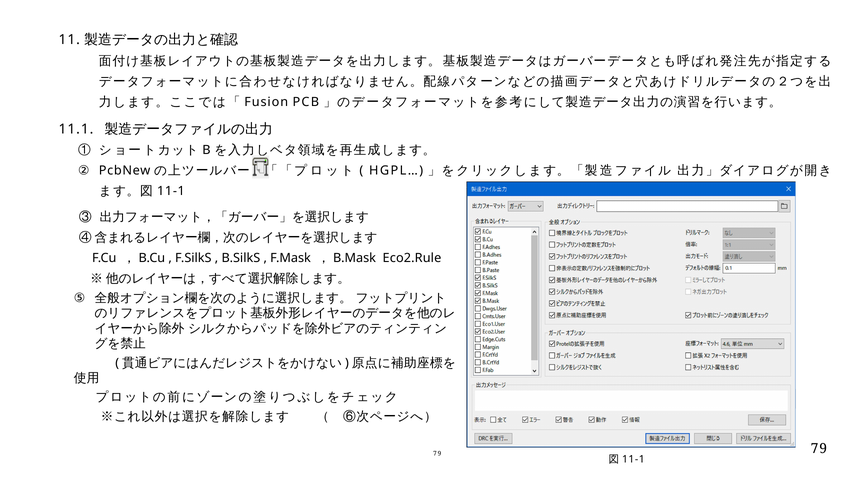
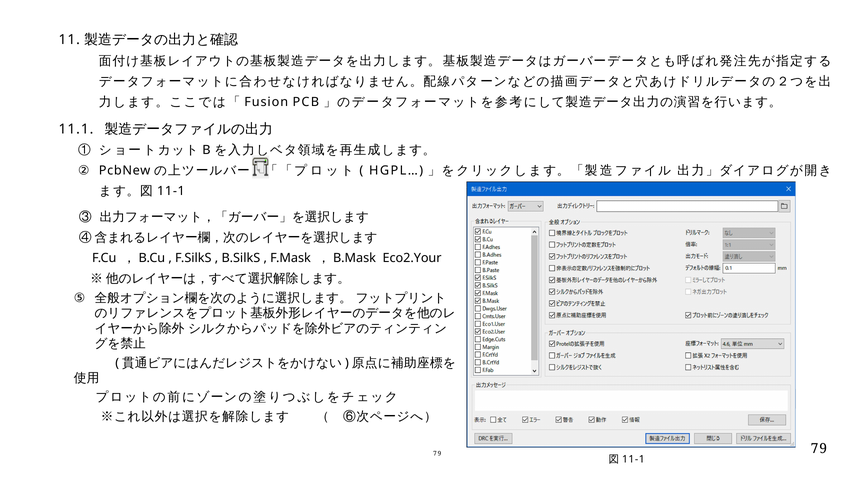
Eco2.Rule: Eco2.Rule -> Eco2.Your (412, 258)
